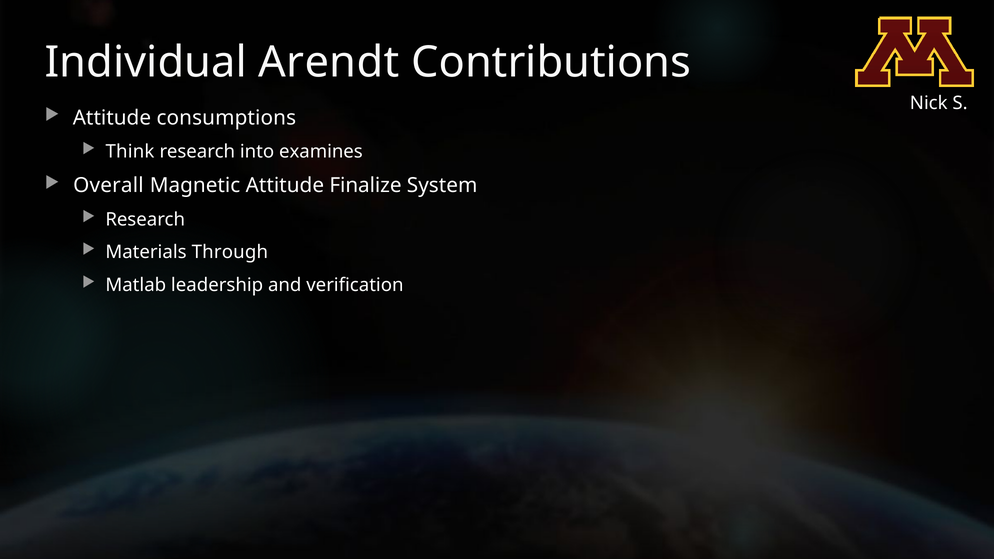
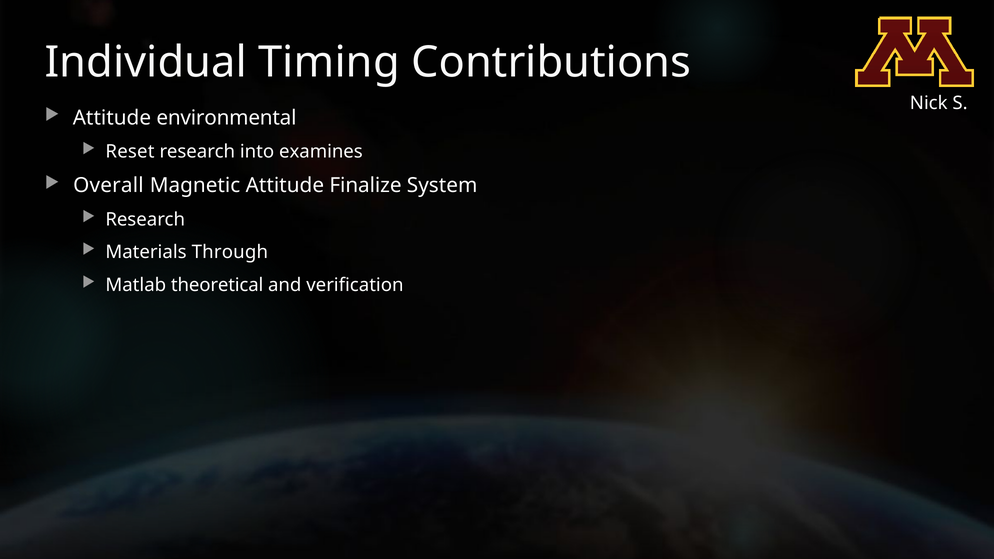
Arendt: Arendt -> Timing (329, 62)
consumptions: consumptions -> environmental (226, 118)
Think: Think -> Reset (130, 152)
leadership: leadership -> theoretical (217, 285)
